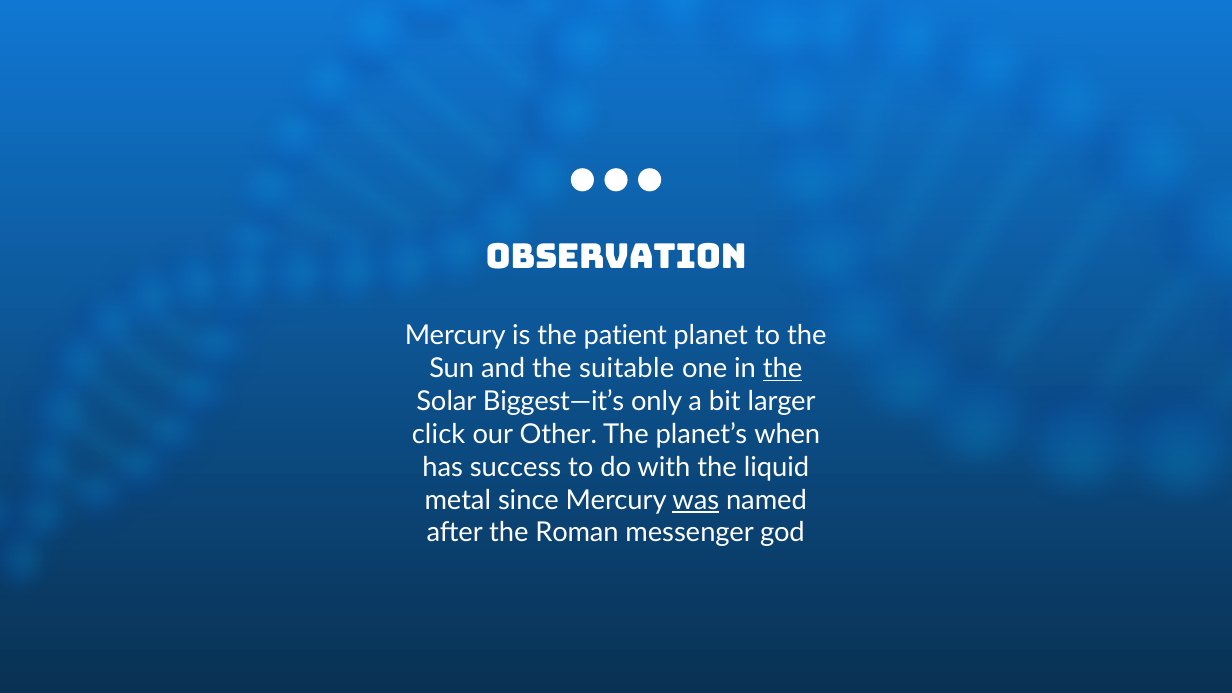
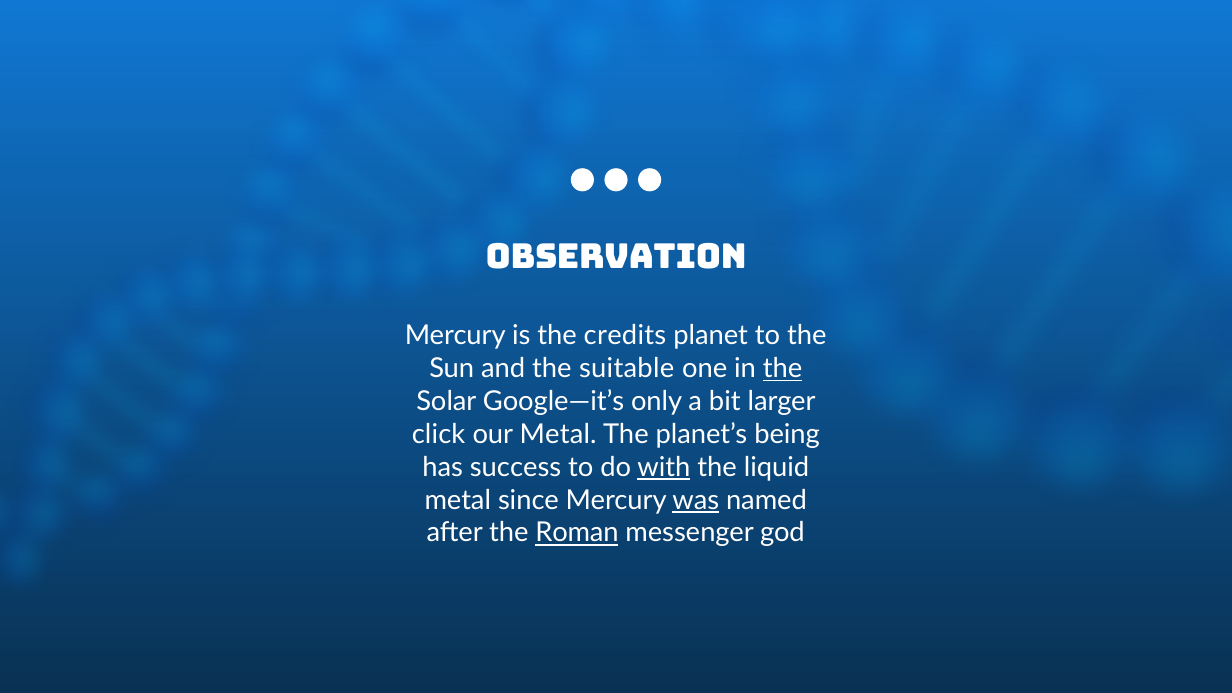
patient: patient -> credits (625, 336)
Biggest—it’s: Biggest—it’s -> Google—it’s (553, 402)
our Other: Other -> Metal (558, 434)
when: when -> being (787, 434)
with underline: none -> present (664, 467)
Roman underline: none -> present (577, 533)
